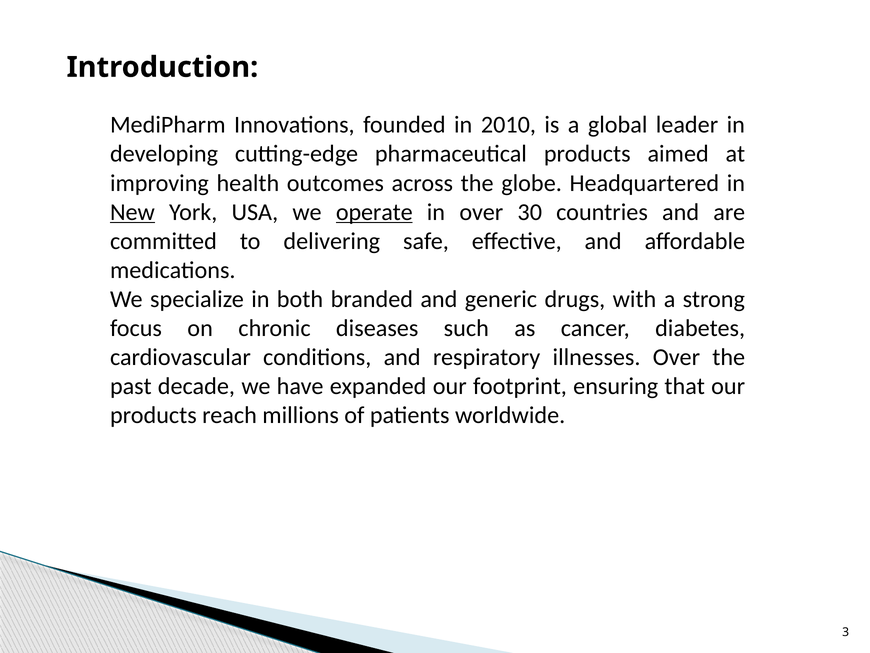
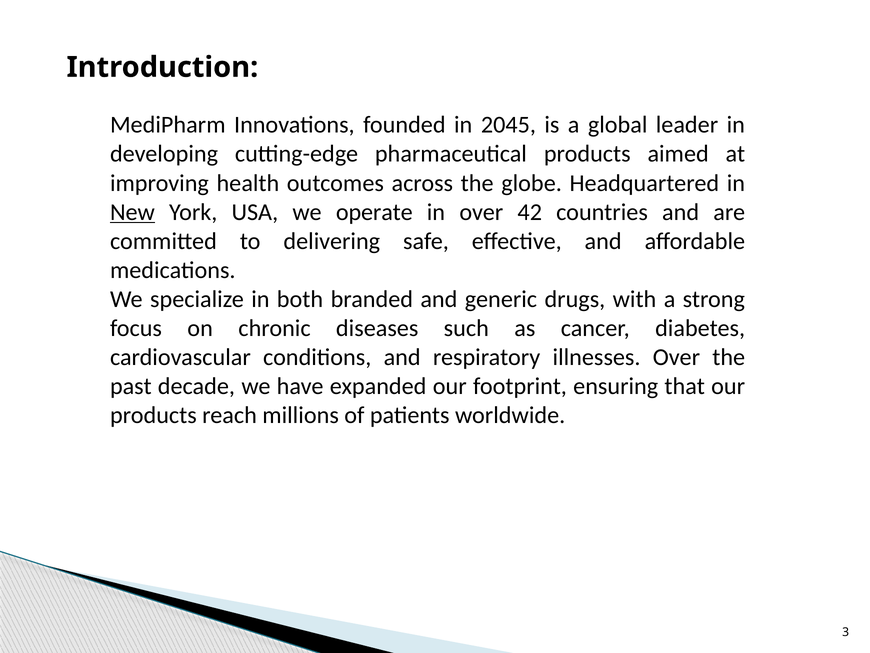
2010: 2010 -> 2045 (508, 125)
operate underline: present -> none (374, 212)
30: 30 -> 42 (530, 212)
